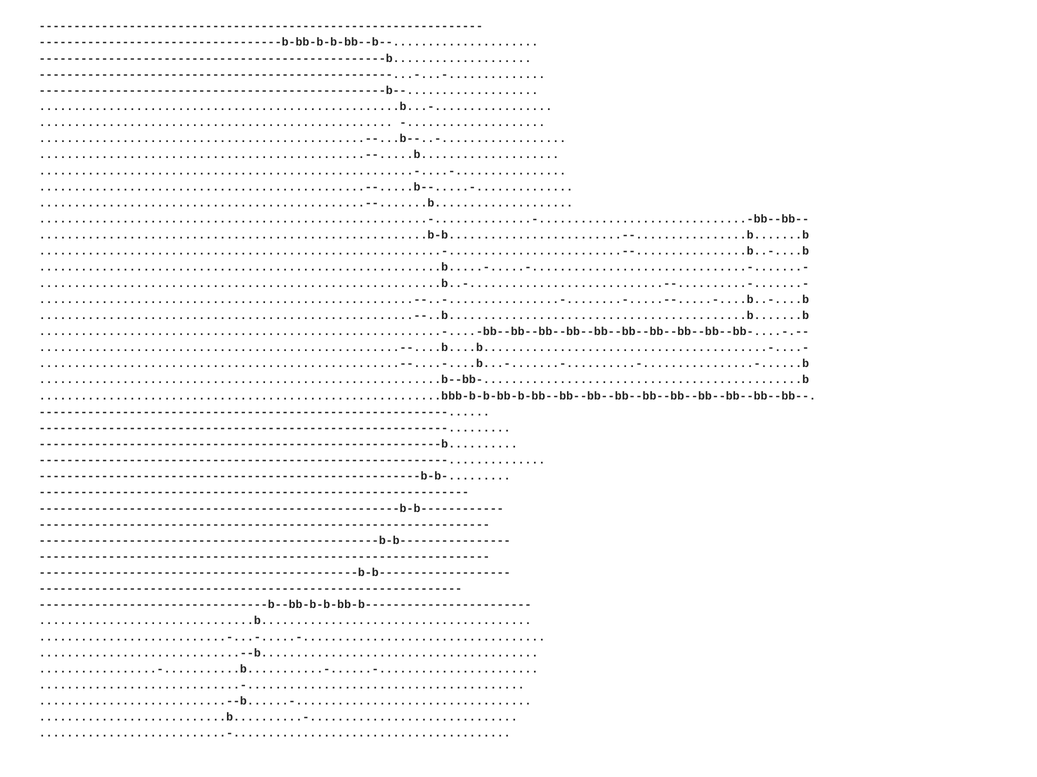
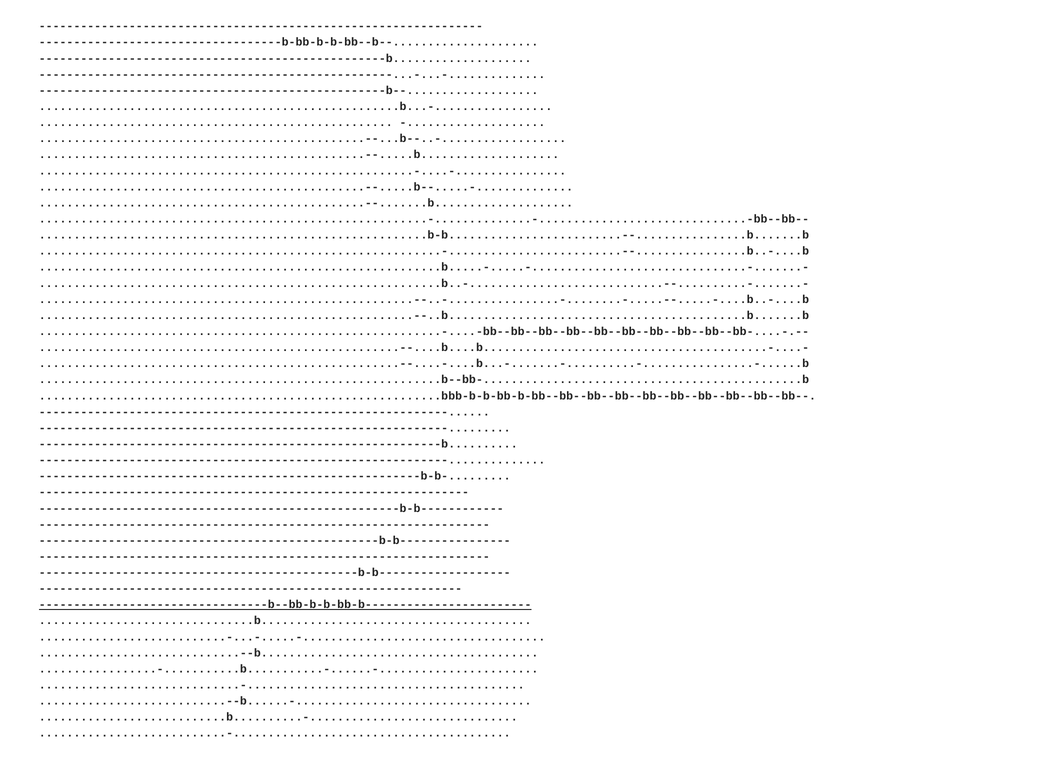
---------------------------------b--bb-b-b-bb-b------------------------ underline: none -> present (285, 605)
